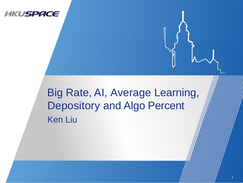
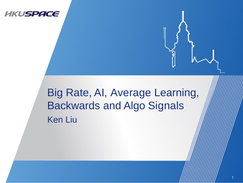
Depository: Depository -> Backwards (74, 105)
Percent: Percent -> Signals (166, 105)
